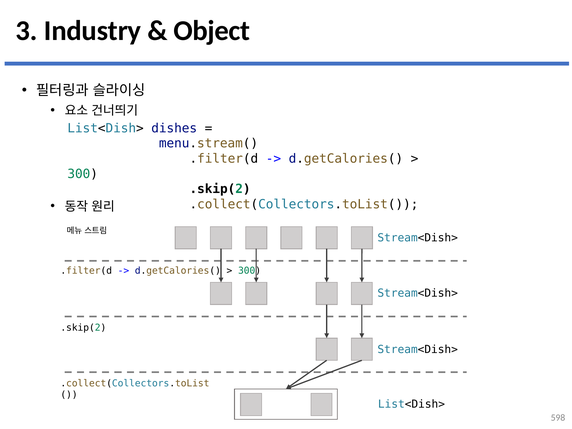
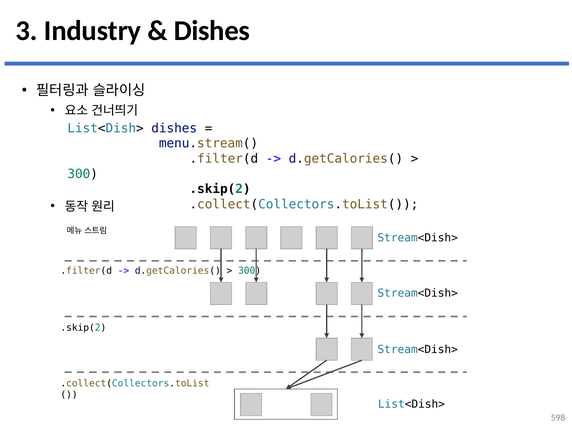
Object: Object -> Dishes (212, 31)
